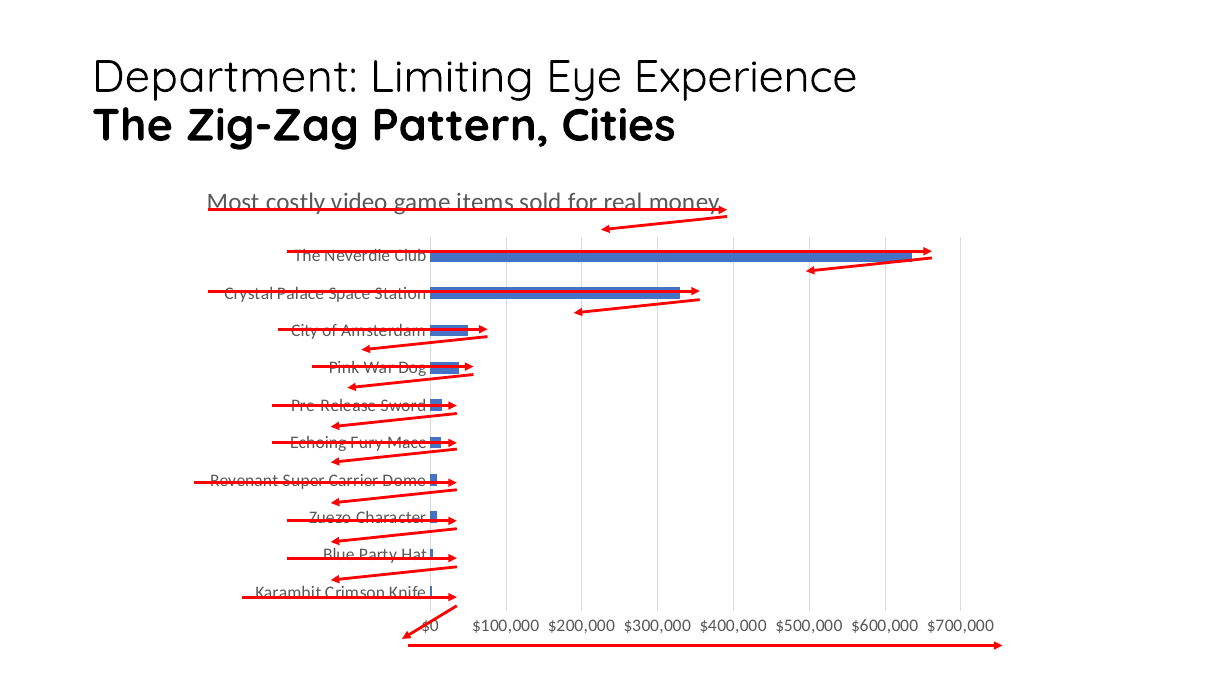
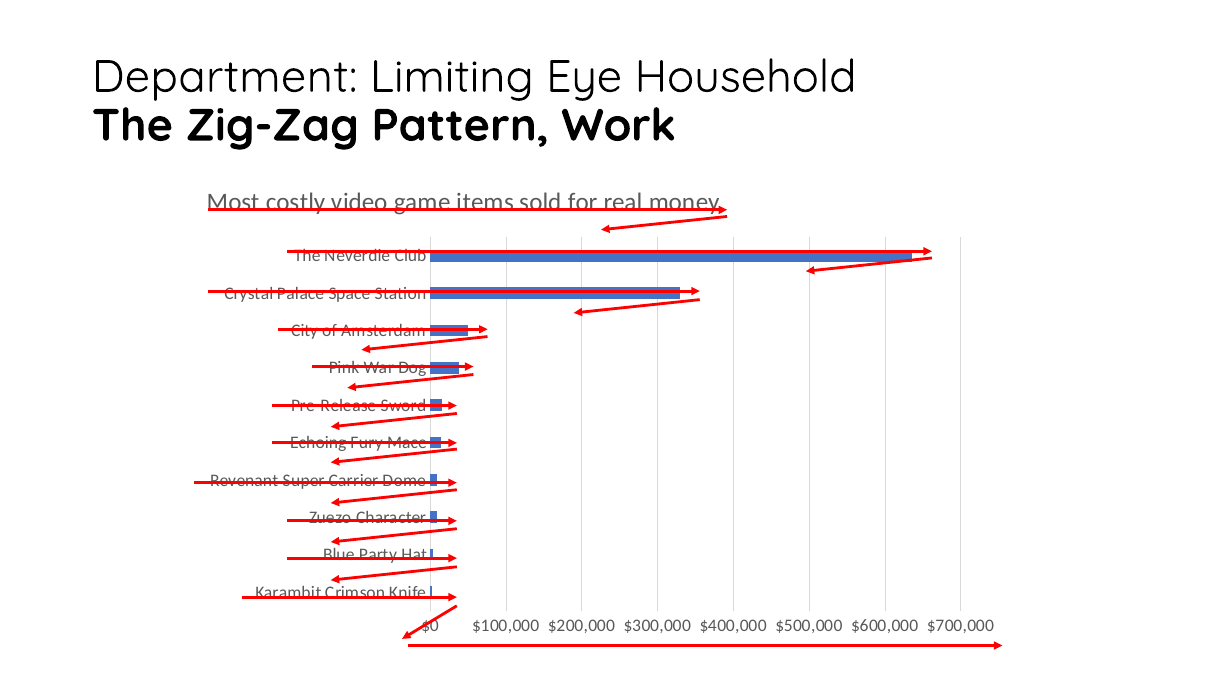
Experience: Experience -> Household (746, 77)
Cities: Cities -> Work (619, 126)
